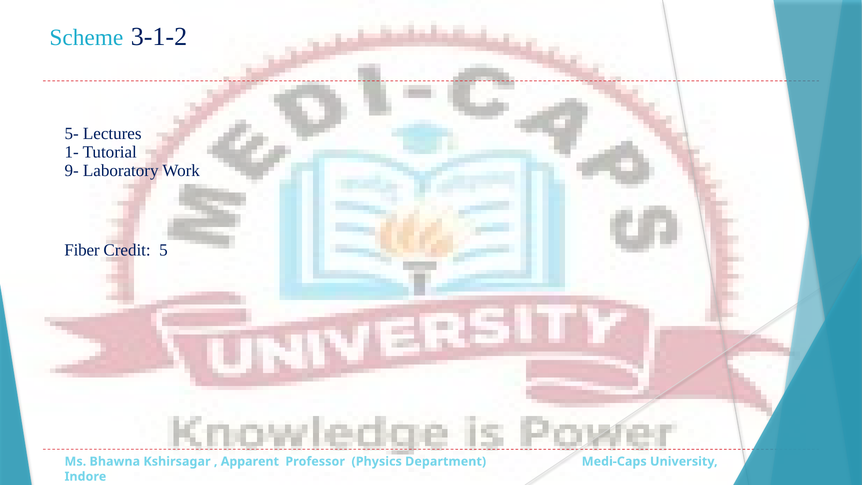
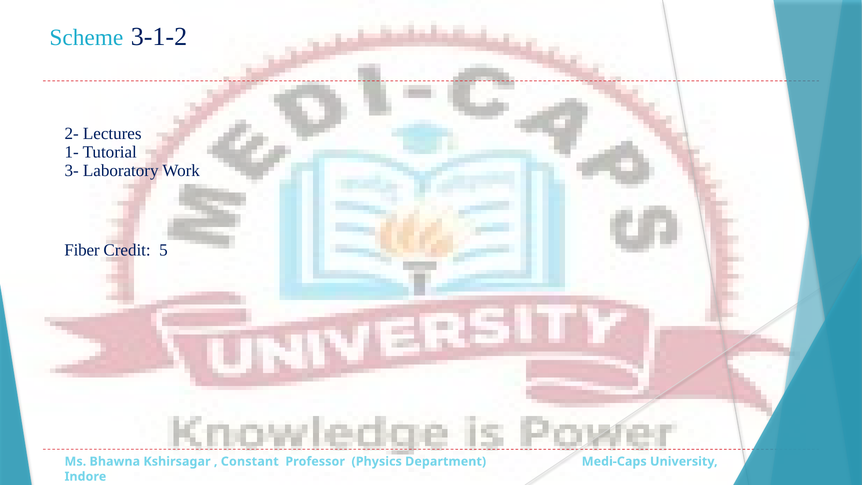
5-: 5- -> 2- (72, 134)
9-: 9- -> 3- (72, 170)
Apparent: Apparent -> Constant (250, 461)
